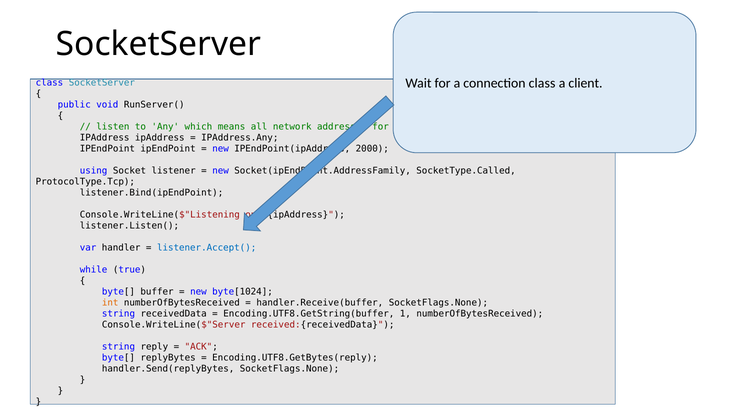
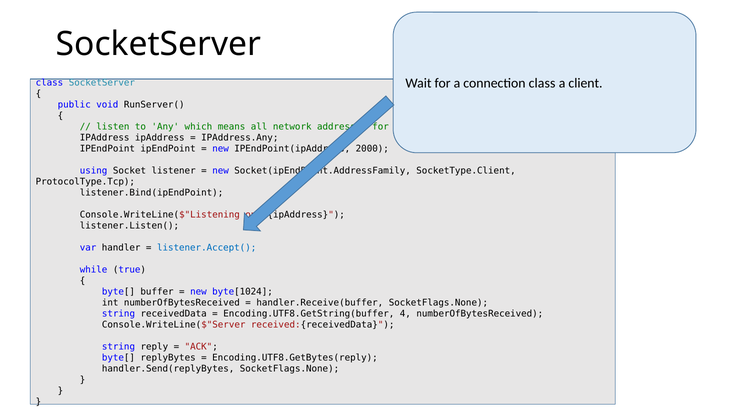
SocketType.Called: SocketType.Called -> SocketType.Client (466, 171)
int colour: orange -> black (110, 303)
1: 1 -> 4 (405, 314)
